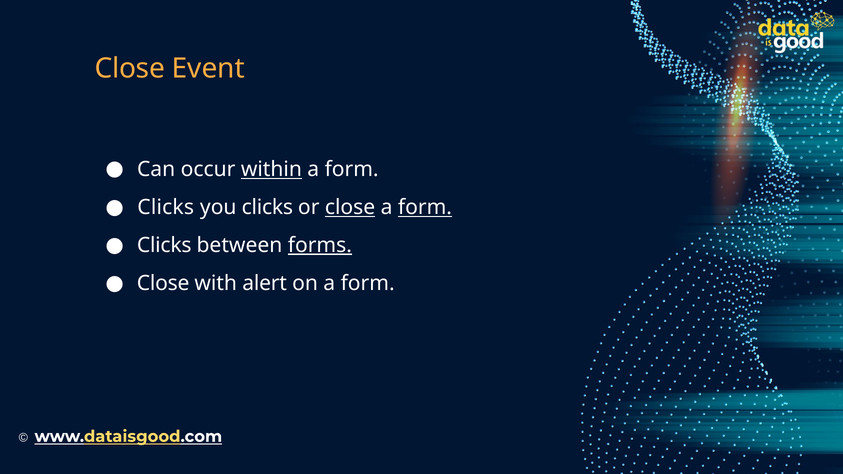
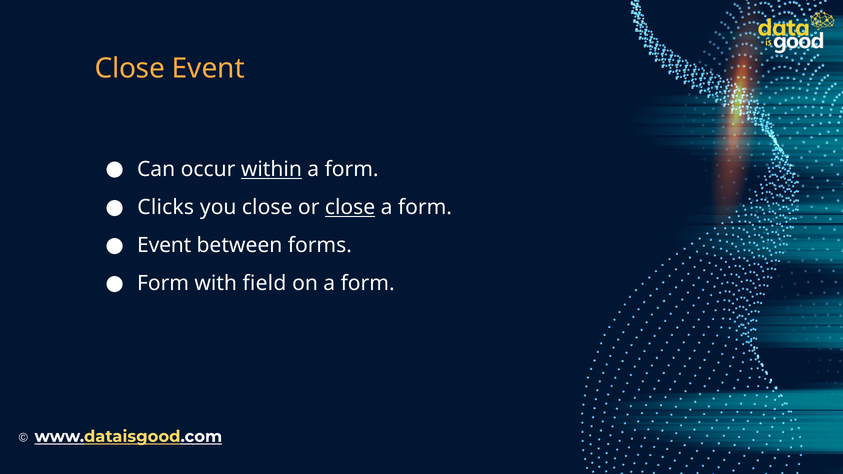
you clicks: clicks -> close (267, 207)
form underline: present -> none (425, 207)
Clicks: Clicks -> Event (164, 245)
forms underline: present -> none (320, 245)
Close: Close -> Form (163, 283)
alert: alert -> field (264, 283)
